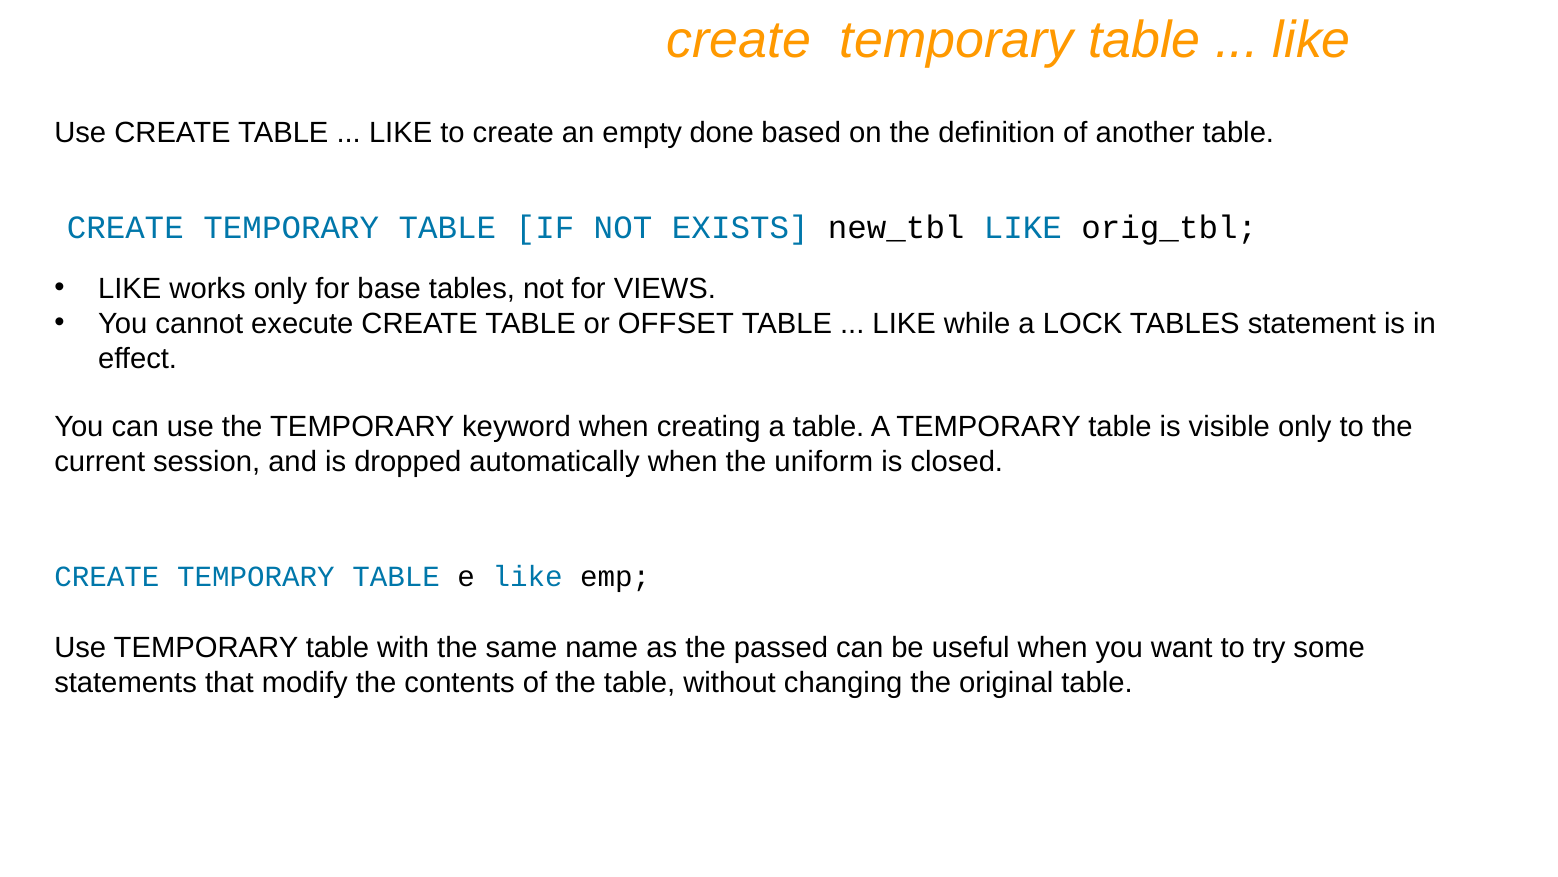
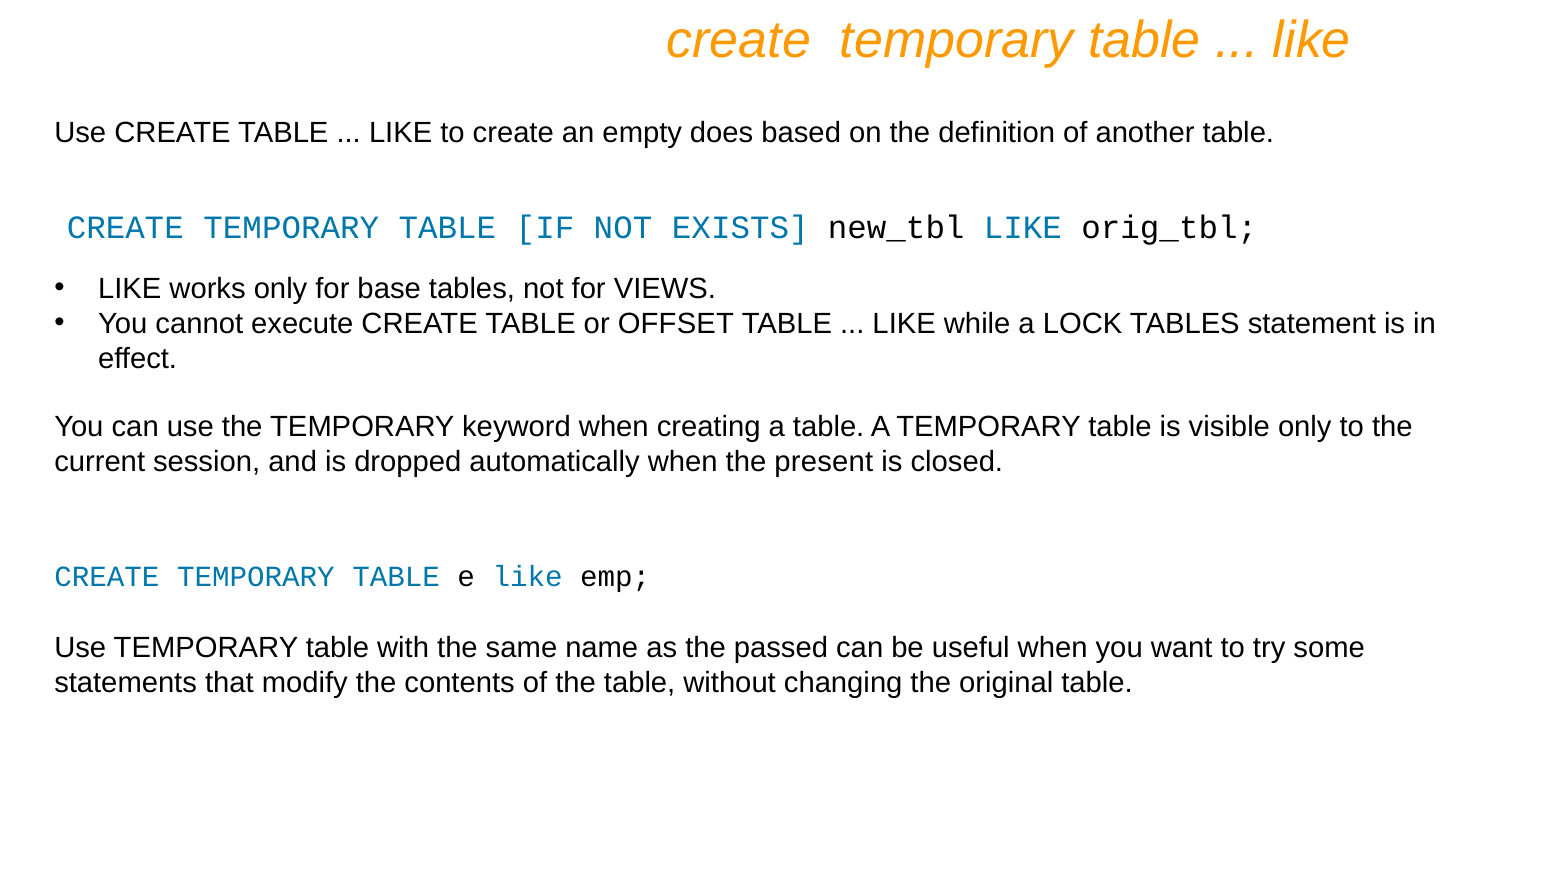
done: done -> does (722, 132)
uniform: uniform -> present (824, 462)
